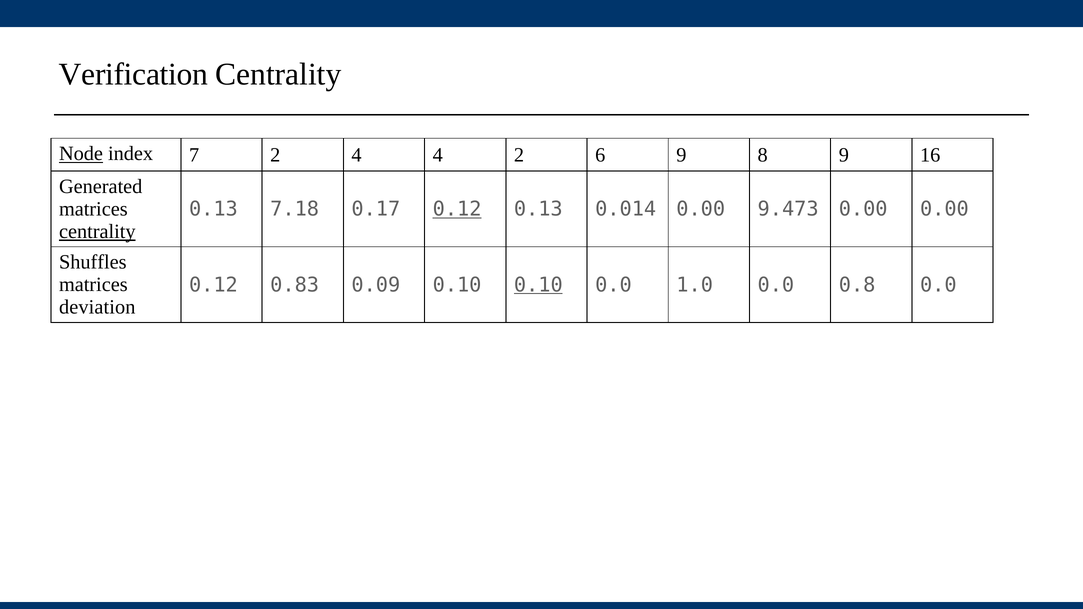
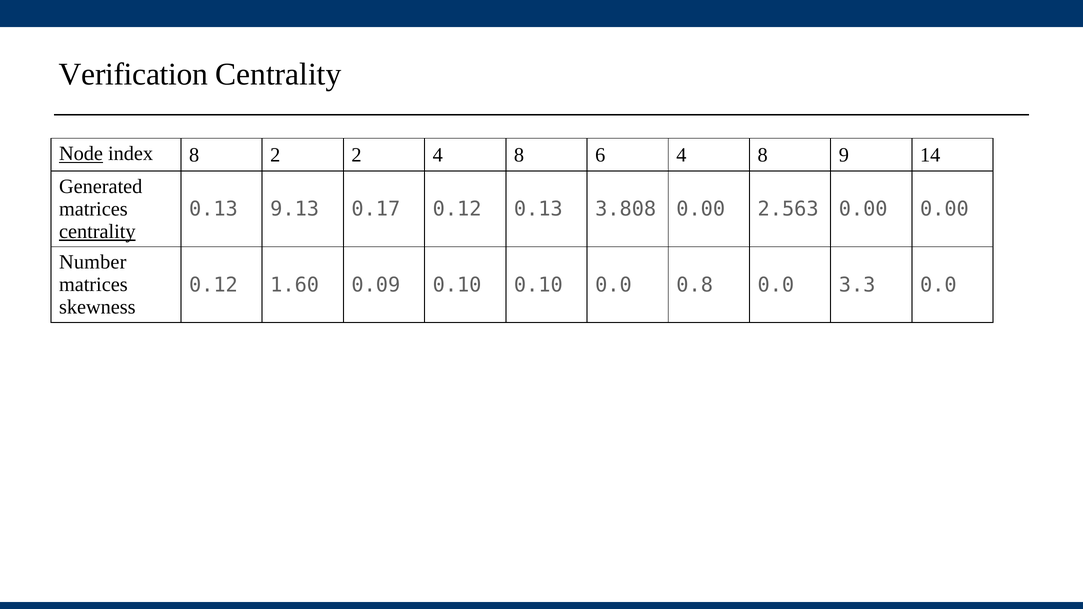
index 7: 7 -> 8 (194, 155)
2 4: 4 -> 2 (357, 155)
2: 2 -> 8 (519, 155)
6 9: 9 -> 4 (681, 155)
16: 16 -> 14 (930, 155)
7.18: 7.18 -> 9.13 (295, 209)
0.12 underline: present -> none (457, 209)
0.014: 0.014 -> 3.808 (626, 209)
9.473: 9.473 -> 2.563 (788, 209)
Shuffles: Shuffles -> Number (93, 262)
0.83: 0.83 -> 1.60 (295, 285)
0.10 underline: present -> none (538, 285)
1.0: 1.0 -> 0.8 (695, 285)
0.8: 0.8 -> 3.3 (857, 285)
deviation: deviation -> skewness (97, 307)
